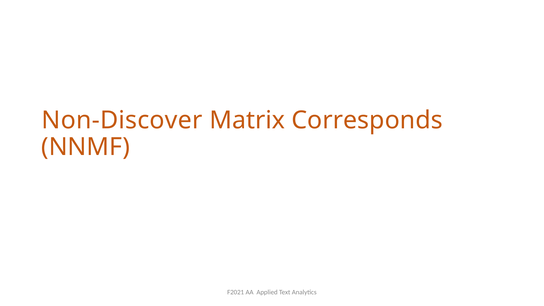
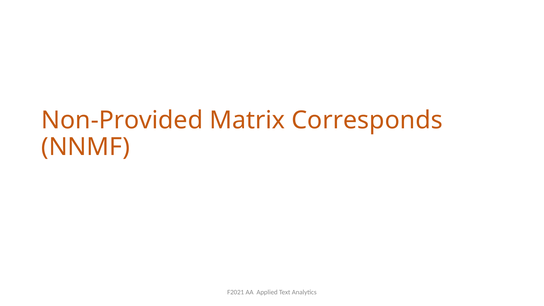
Non-Discover: Non-Discover -> Non-Provided (122, 120)
